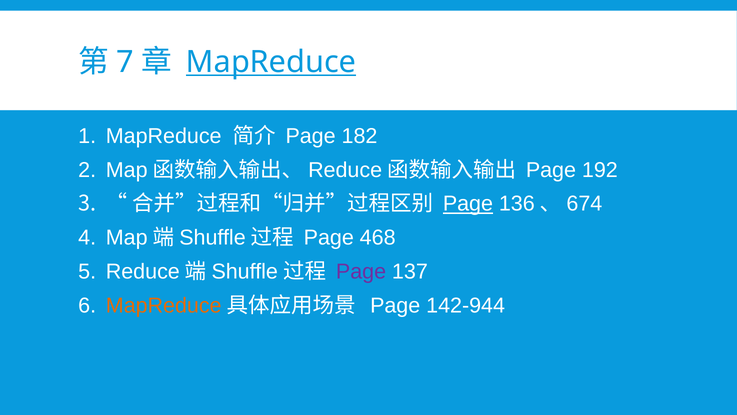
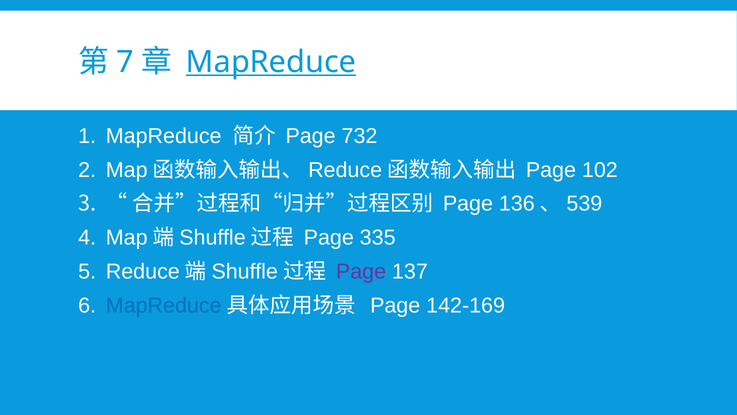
182: 182 -> 732 (359, 136)
192: 192 -> 102 (600, 170)
Page underline: present -> none (468, 204)
674: 674 -> 539 (584, 204)
468: 468 -> 335 (378, 238)
MapReduce colour: orange -> blue (164, 305)
142-944: 142-944 -> 142-169 (466, 305)
